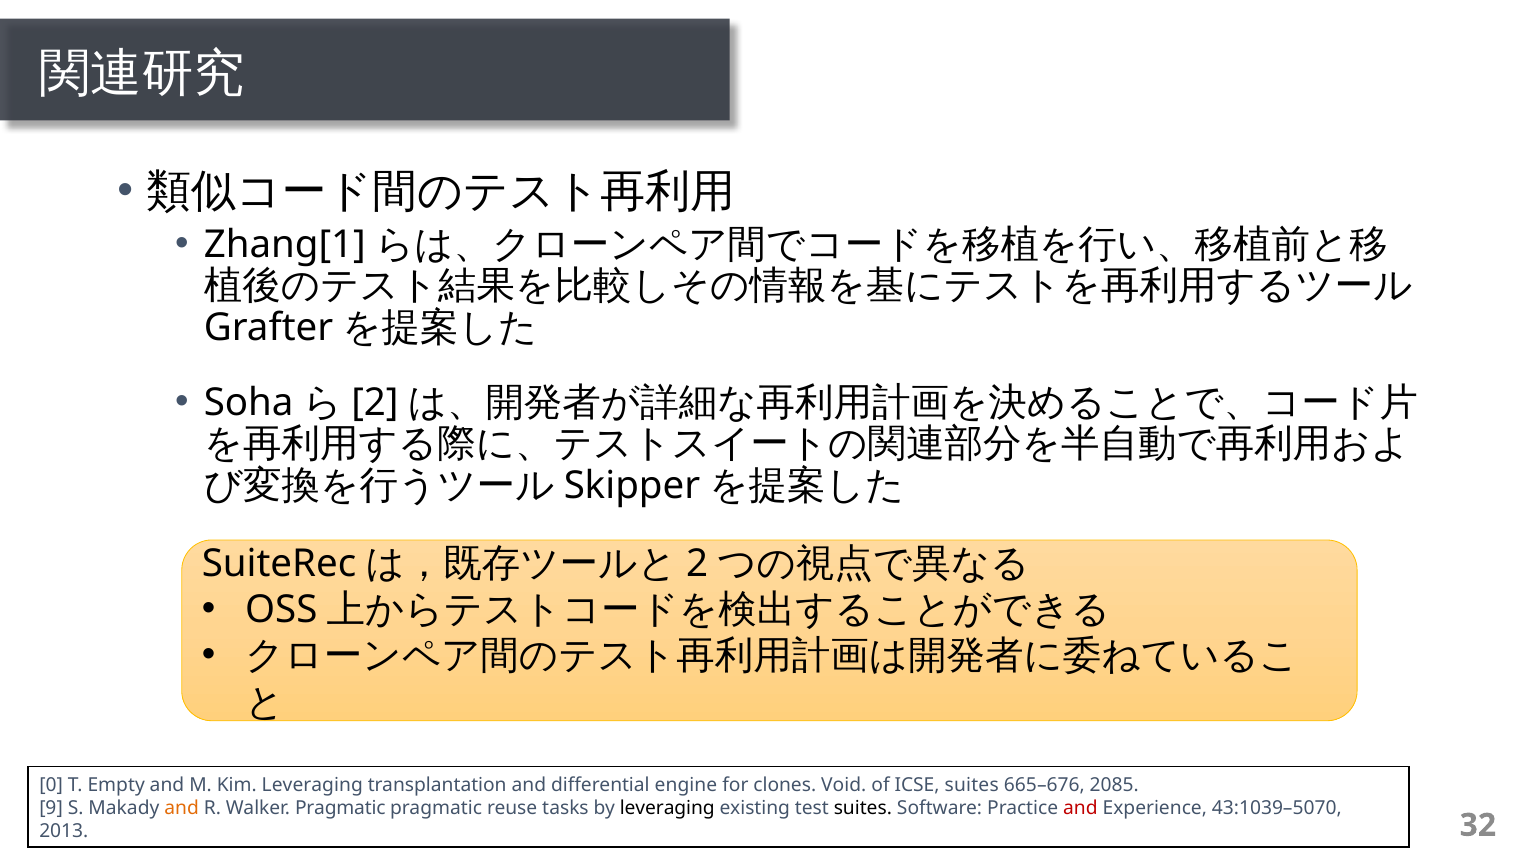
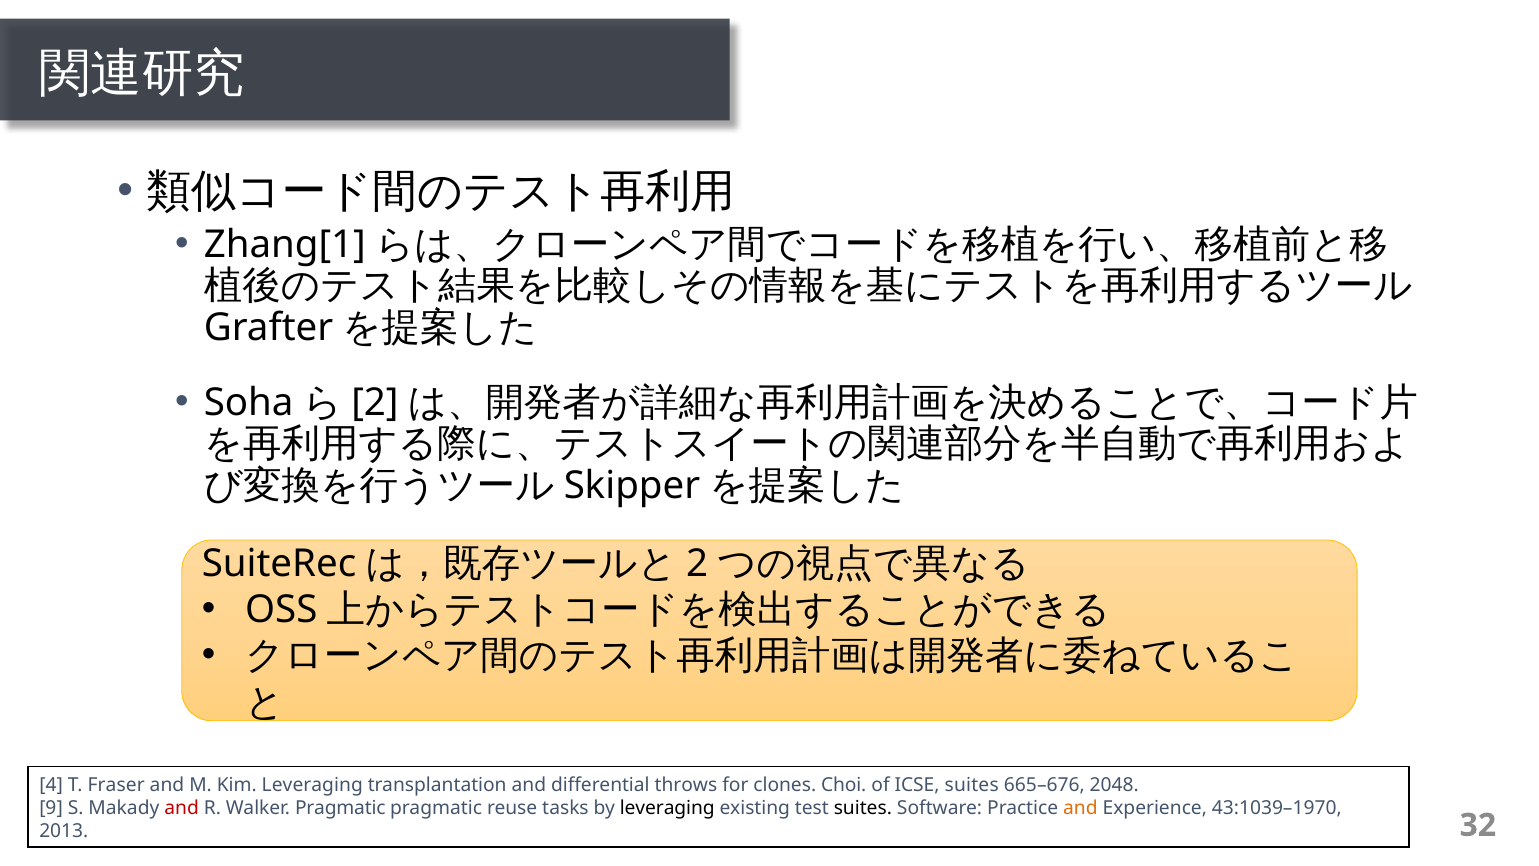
0: 0 -> 4 (51, 785)
Empty: Empty -> Fraser (116, 785)
engine: engine -> throws (686, 785)
Void: Void -> Choi (844, 785)
2085: 2085 -> 2048 (1114, 785)
and colour: orange -> red (182, 808)
and colour: red -> orange (1080, 808)
43:1039–5070: 43:1039–5070 -> 43:1039–1970 (1277, 808)
